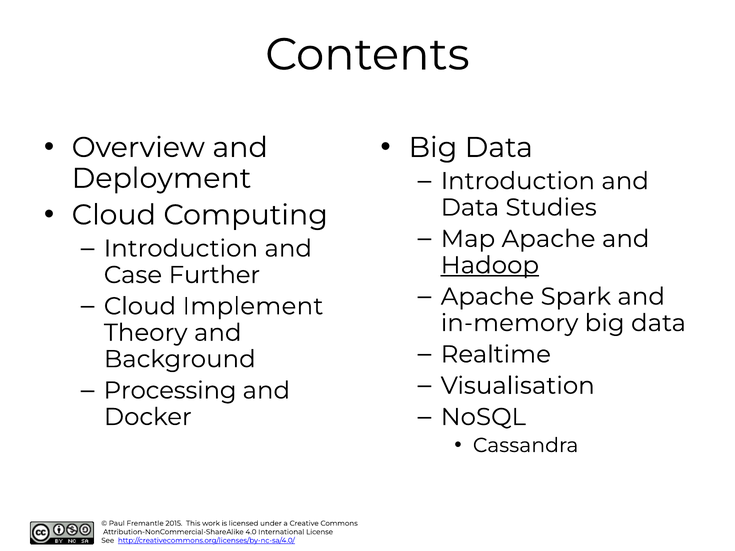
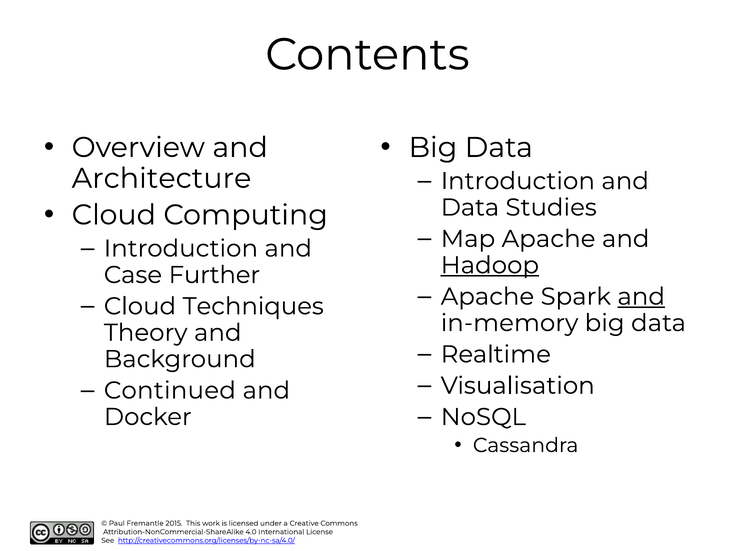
Deployment: Deployment -> Architecture (161, 178)
and underline: none -> present (641, 297)
Implement: Implement -> Techniques (253, 306)
Processing: Processing -> Continued (170, 391)
